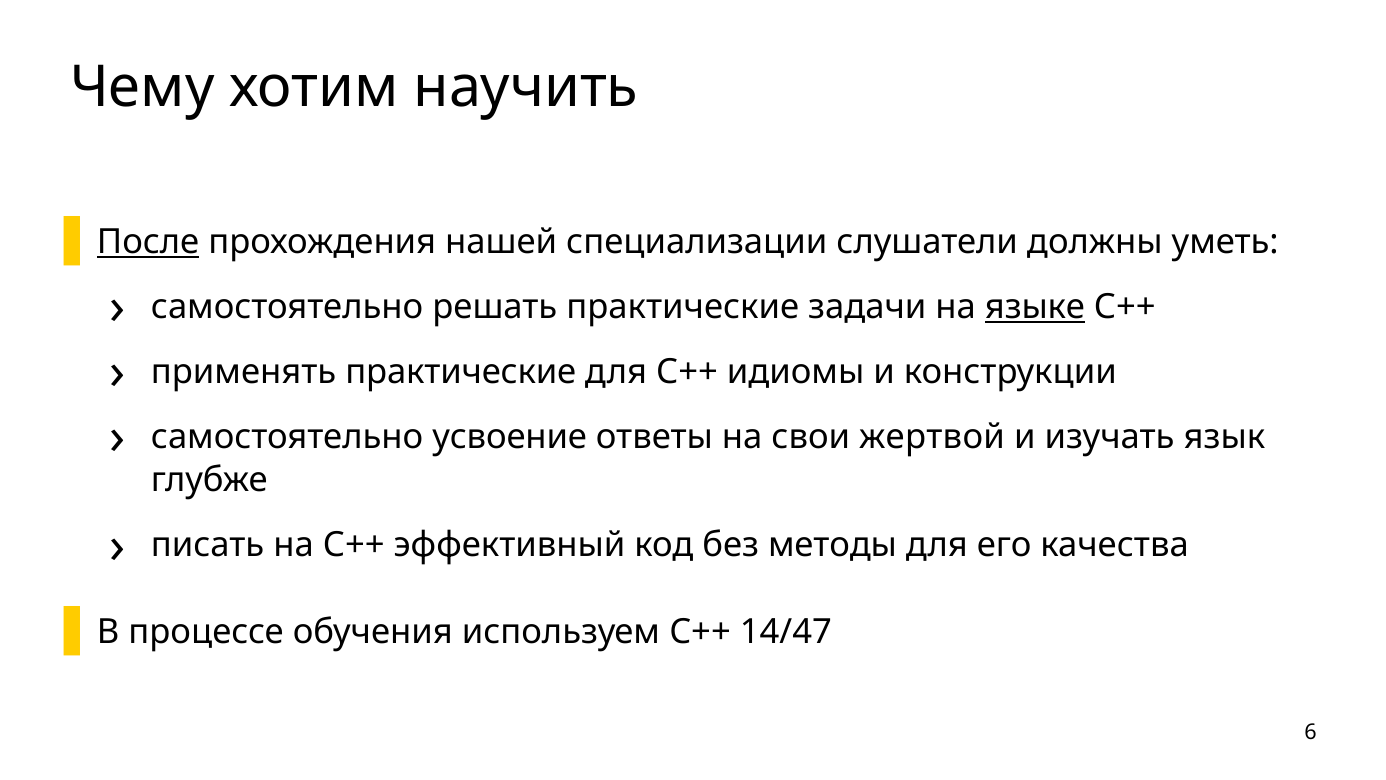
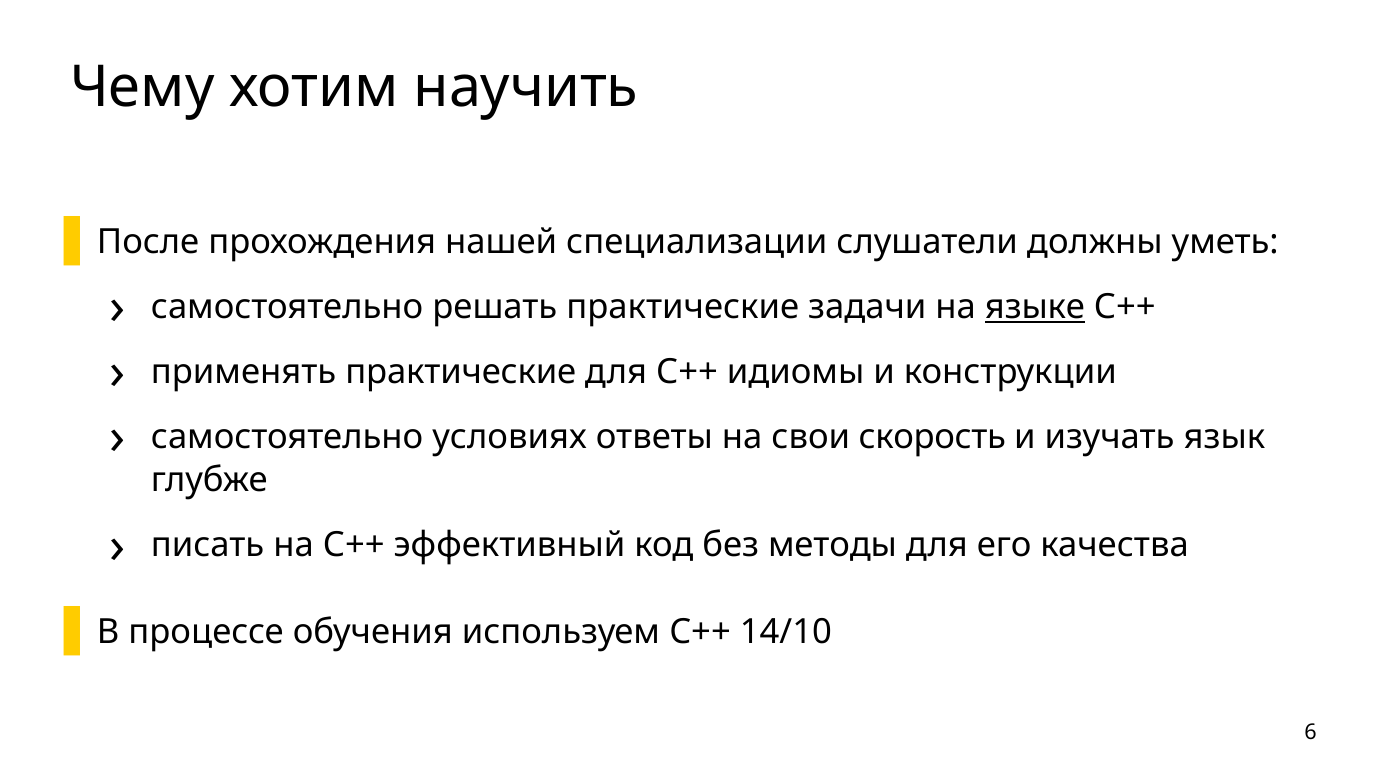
После underline: present -> none (148, 242)
усвоение: усвоение -> условиях (510, 437)
жертвой: жертвой -> скорость (932, 437)
14/47: 14/47 -> 14/10 (786, 632)
